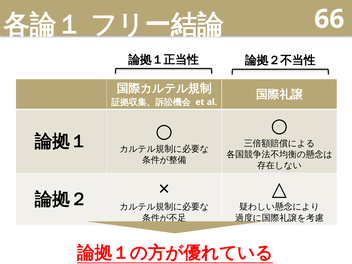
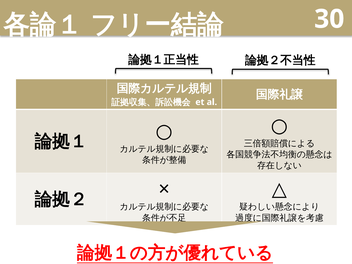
66: 66 -> 30 (329, 19)
